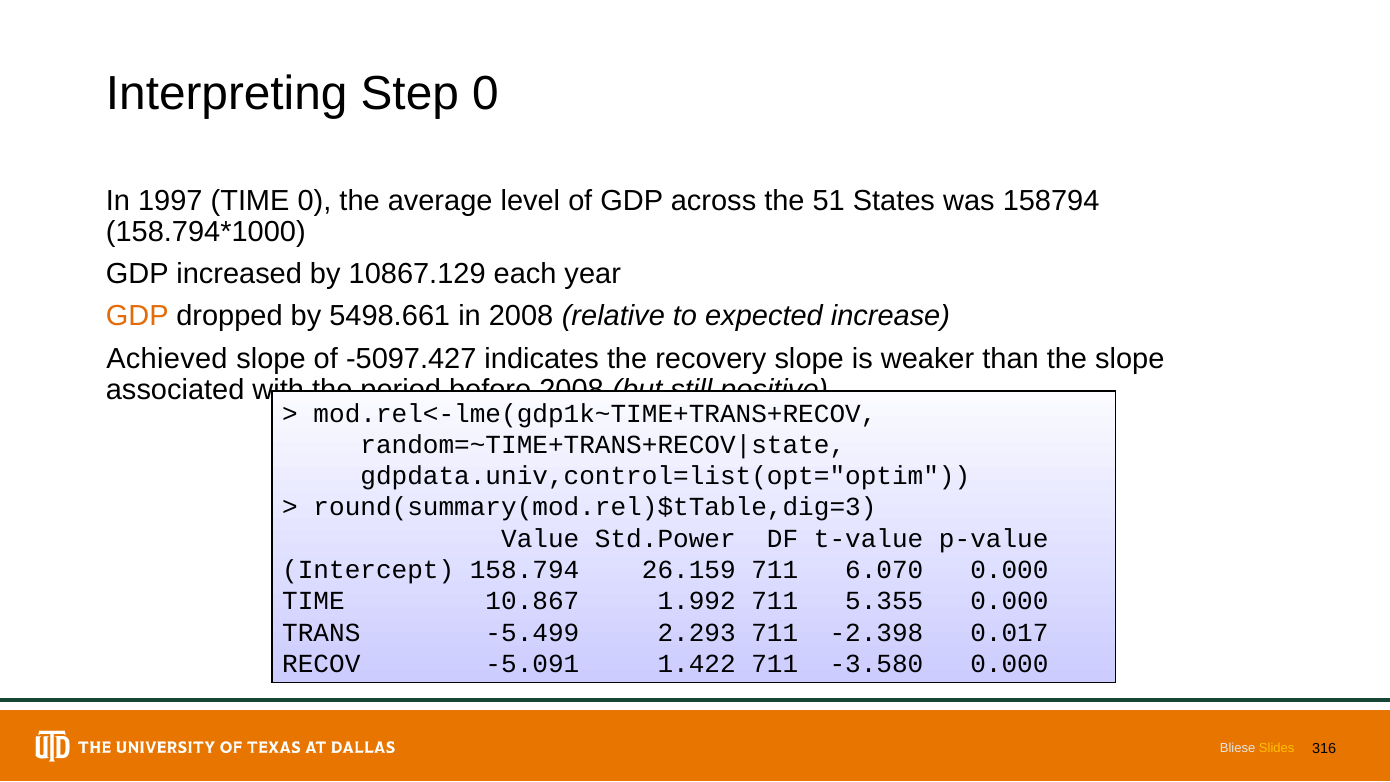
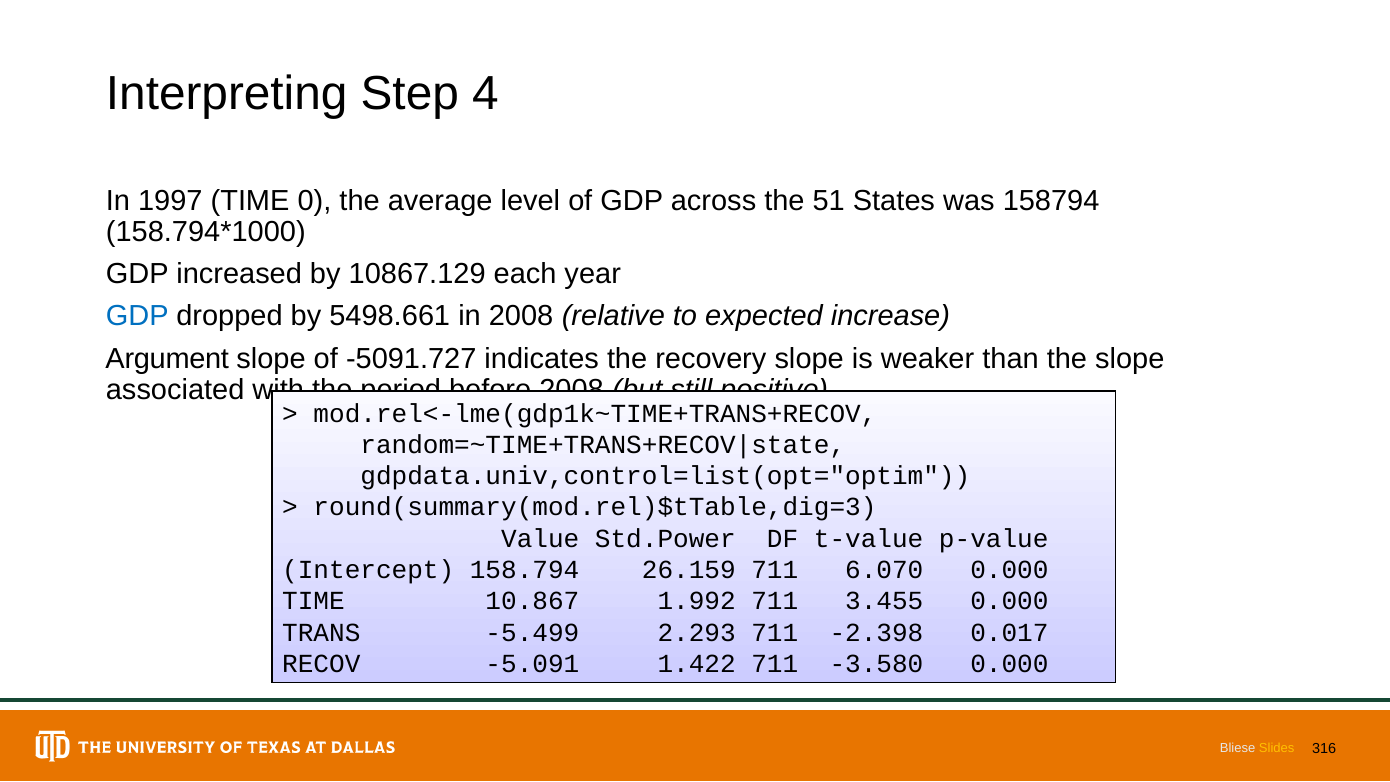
Step 0: 0 -> 4 (485, 94)
GDP colour: orange -> blue (137, 316)
Achieved: Achieved -> Argument (167, 358)
-5097.427: -5097.427 -> -5091.727 (411, 358)
5.355: 5.355 -> 3.455 (884, 601)
